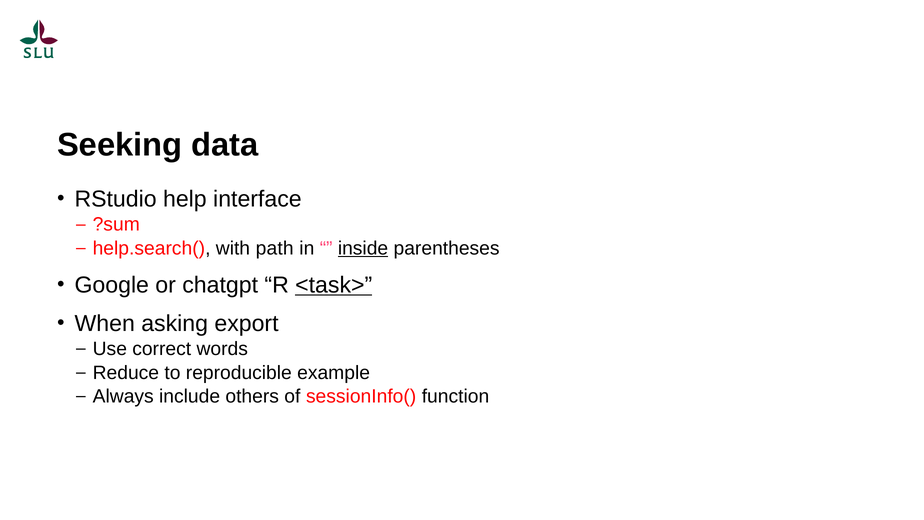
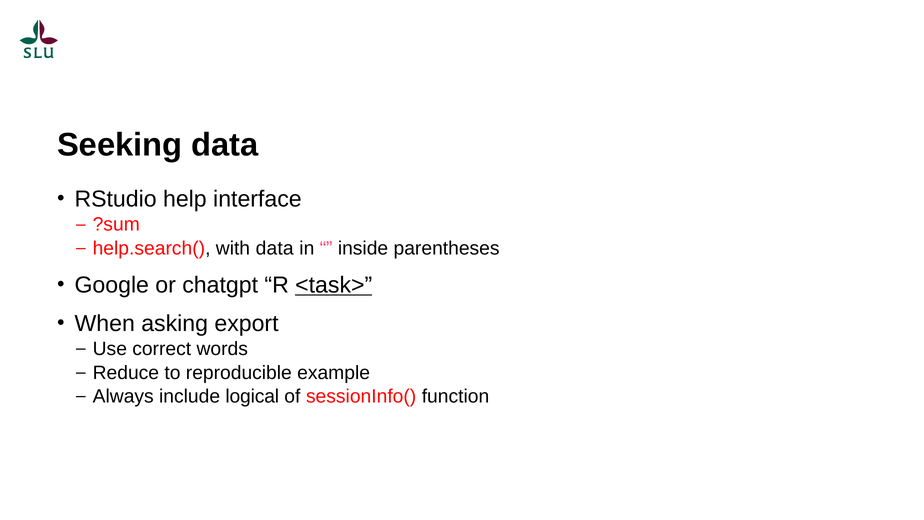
with path: path -> data (275, 248)
inside underline: present -> none (363, 248)
others: others -> logical (252, 396)
